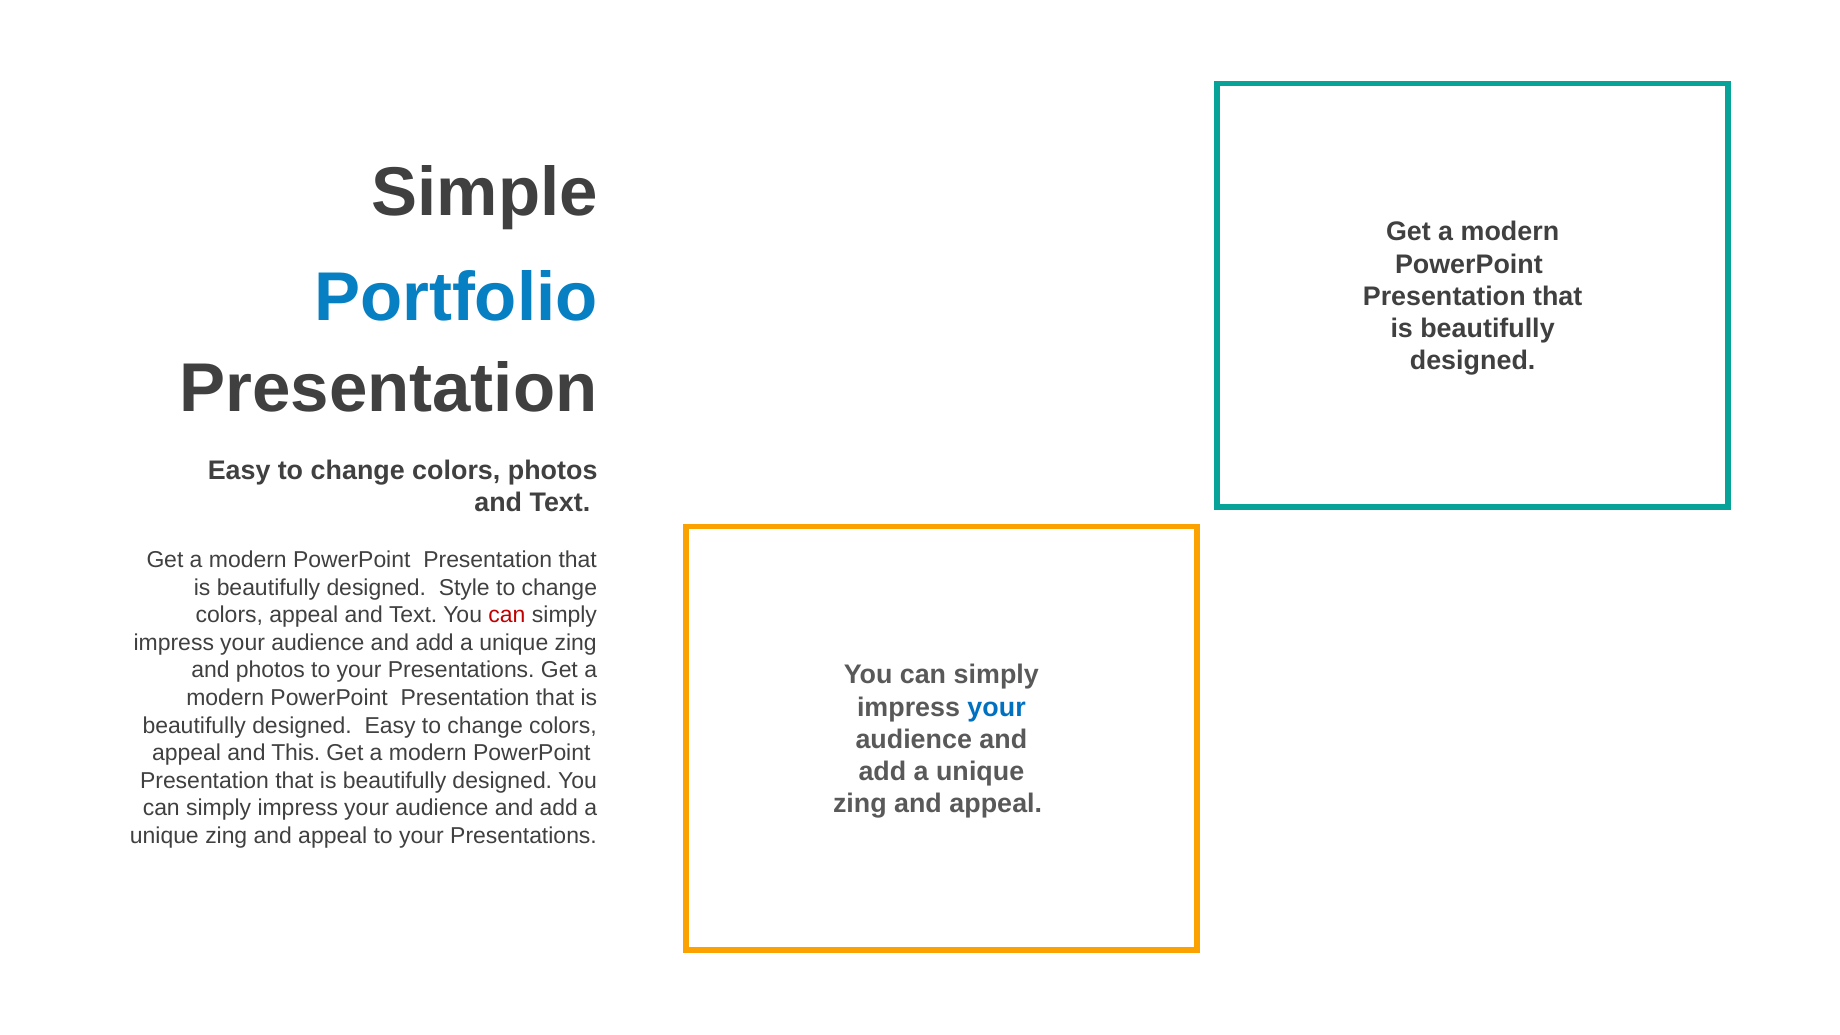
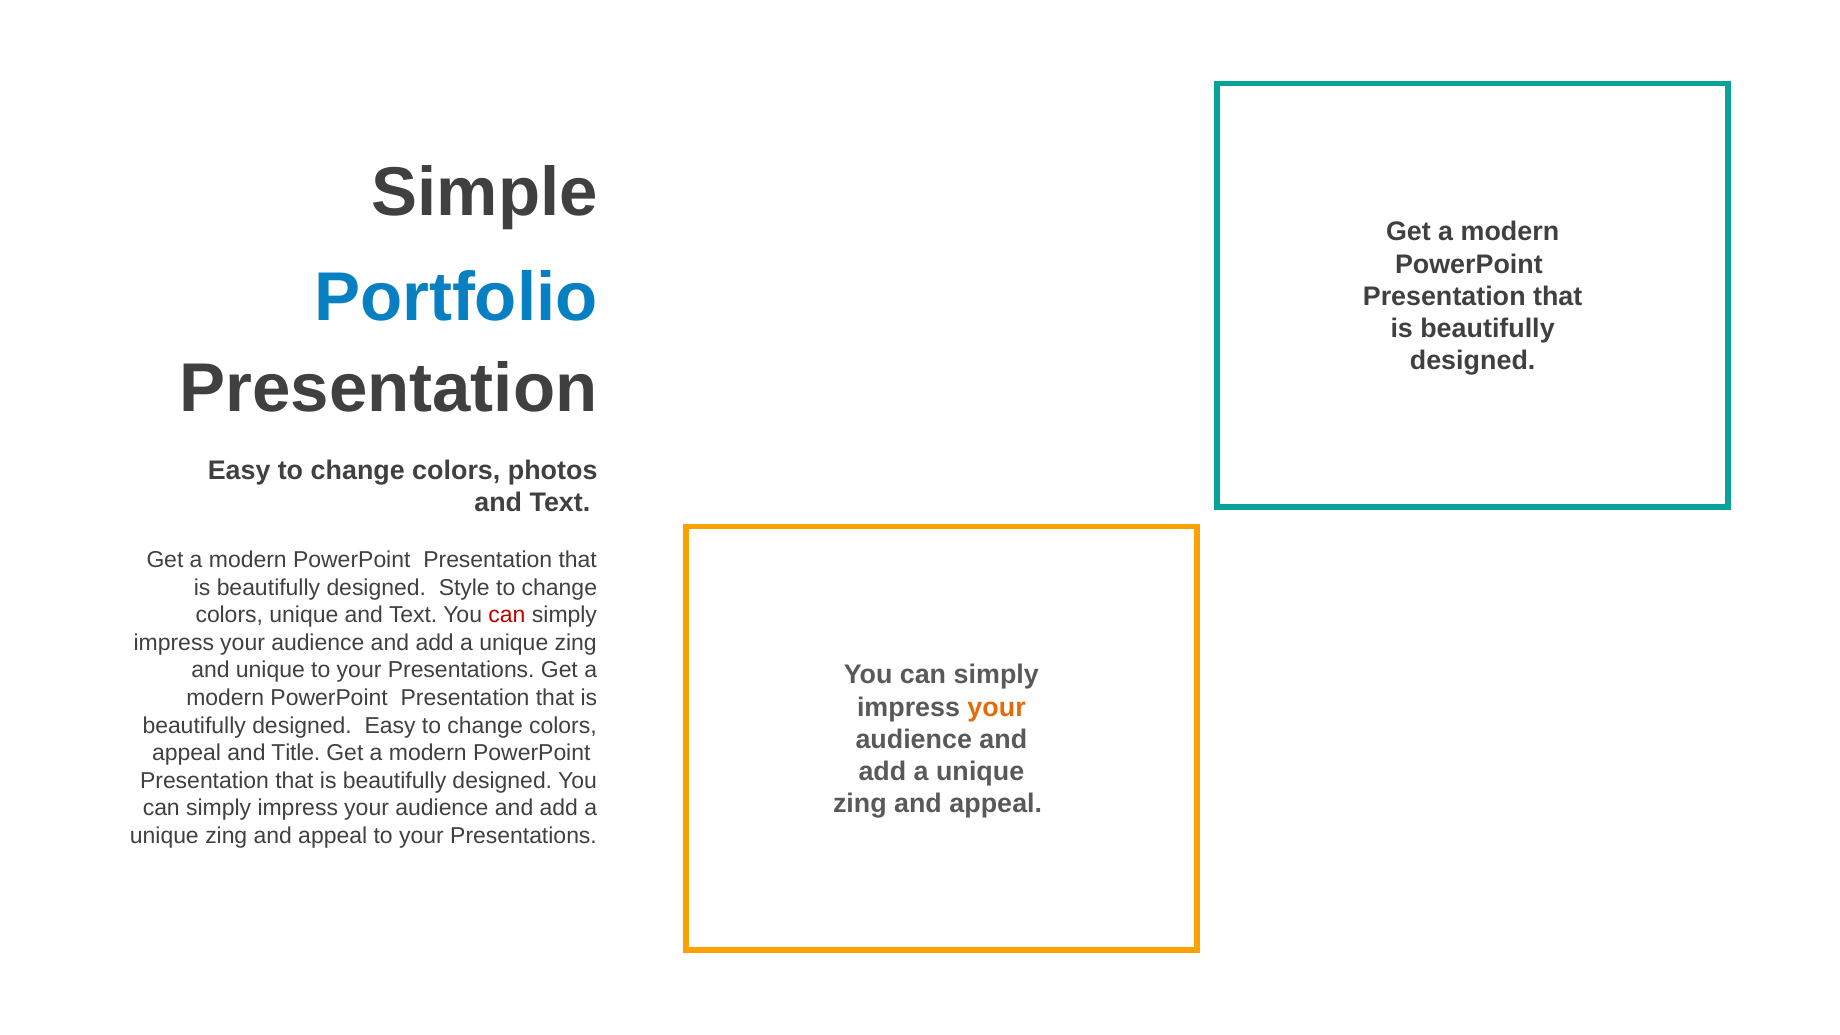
appeal: appeal -> unique (304, 615)
and photos: photos -> unique (270, 670)
your colour: blue -> orange (997, 707)
This: This -> Title (296, 753)
